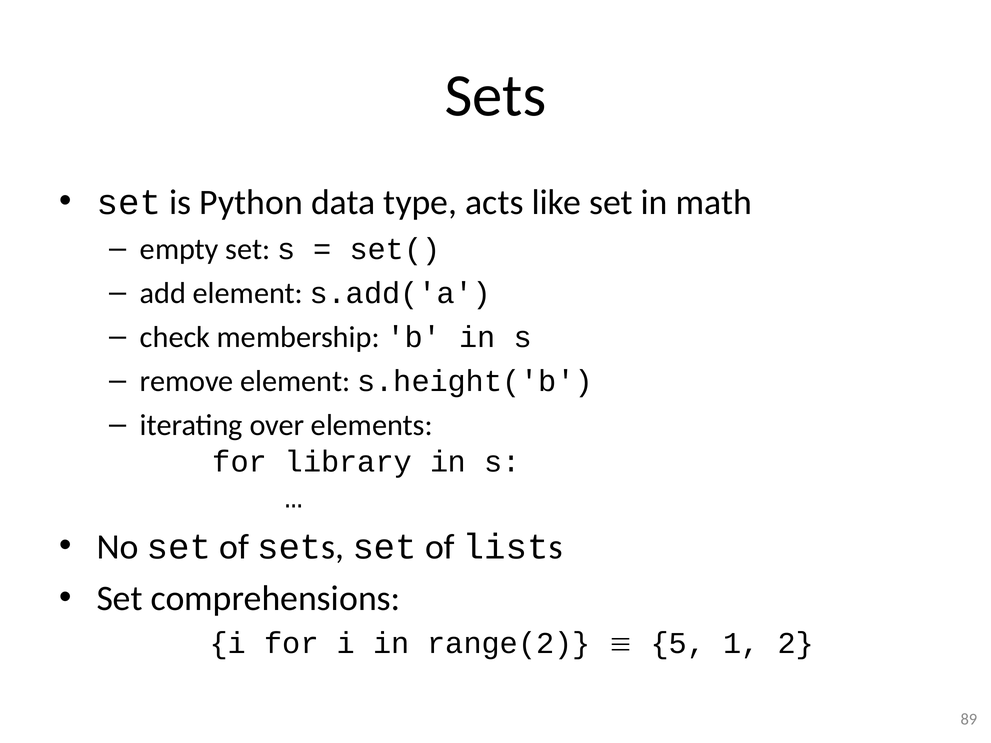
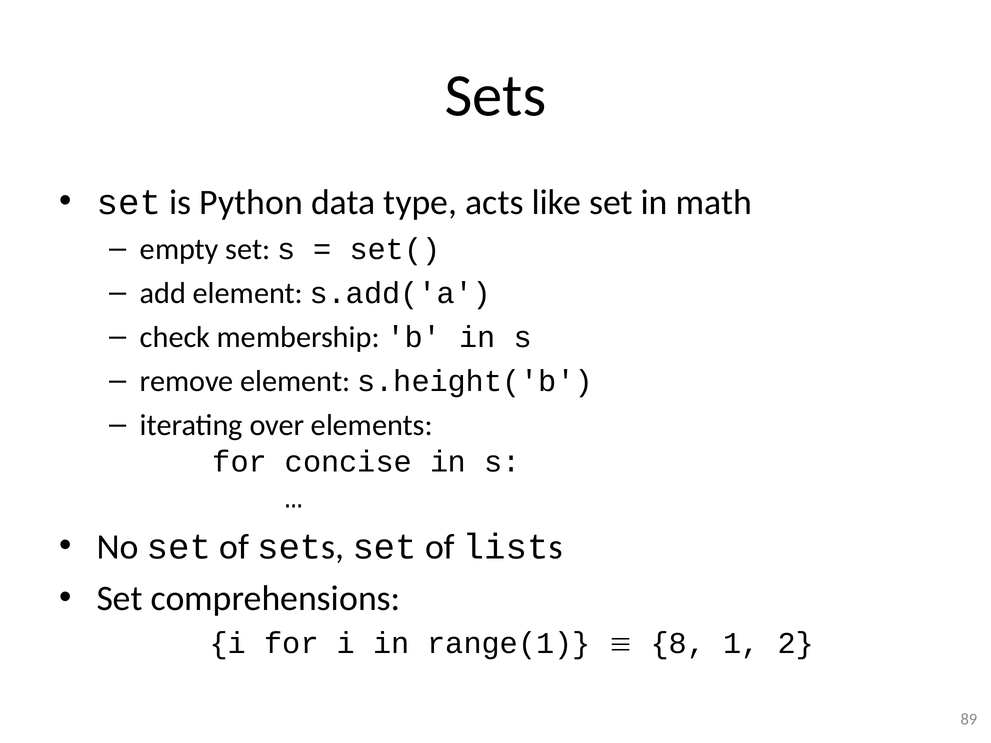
library: library -> concise (348, 462)
range(2: range(2 -> range(1 (509, 643)
5: 5 -> 8 (678, 643)
